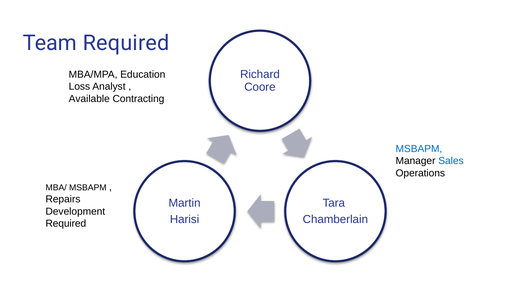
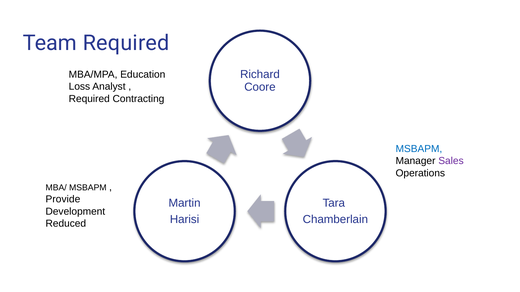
Available: Available -> Required (89, 99)
Sales colour: blue -> purple (451, 161)
Repairs: Repairs -> Provide (63, 200)
Required: Required -> Reduced (66, 224)
